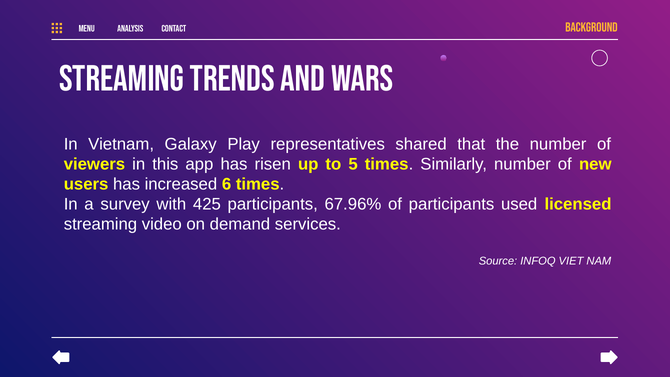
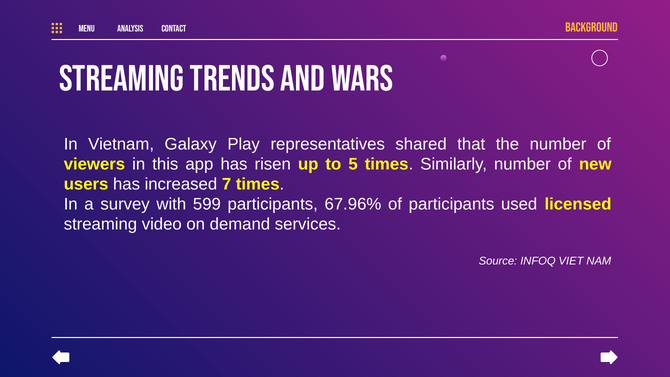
6: 6 -> 7 (227, 184)
425: 425 -> 599 (207, 204)
